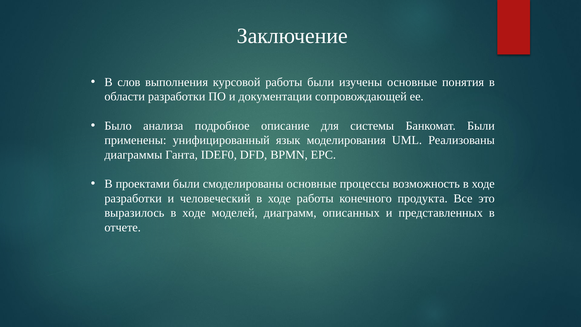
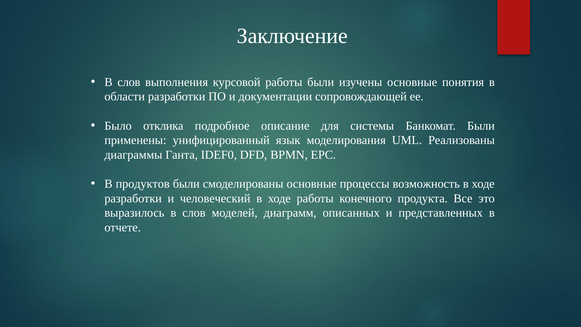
анализа: анализа -> отклика (163, 126)
проектами: проектами -> продуктов (143, 184)
выразилось в ходе: ходе -> слов (194, 213)
